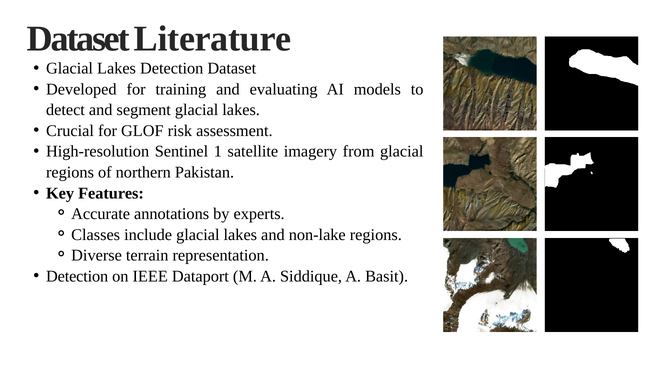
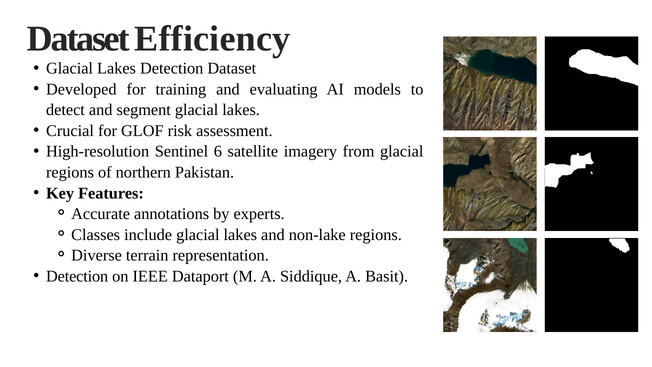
Literature: Literature -> Efficiency (212, 39)
1: 1 -> 6 (218, 151)
